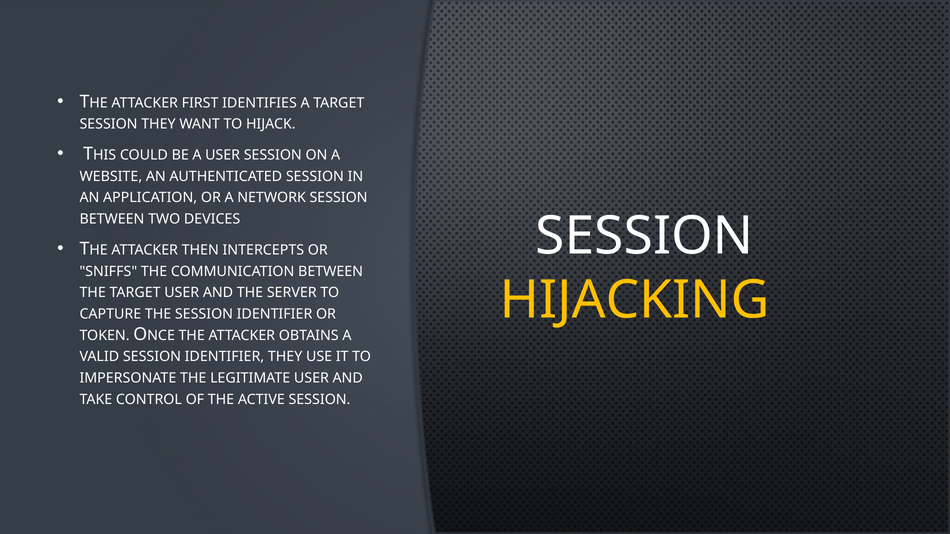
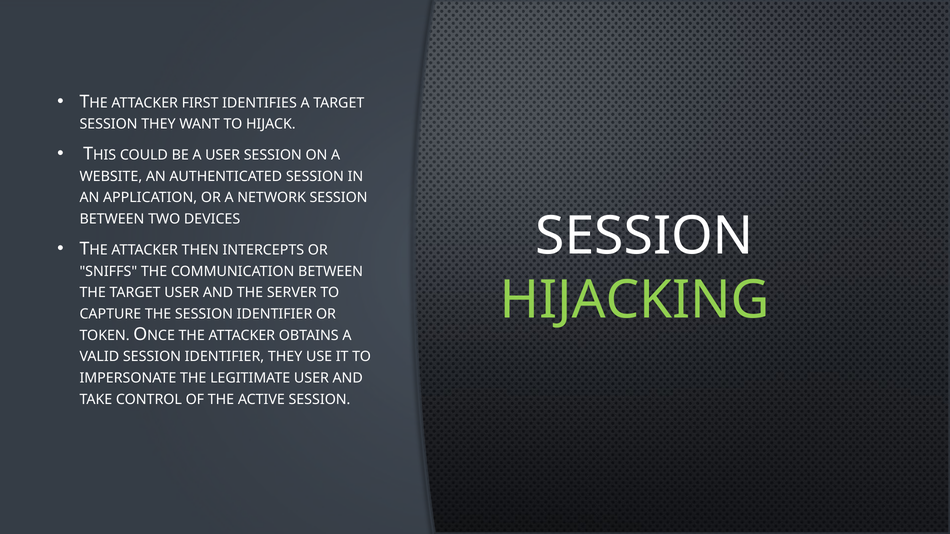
HIJACKING colour: yellow -> light green (635, 300)
